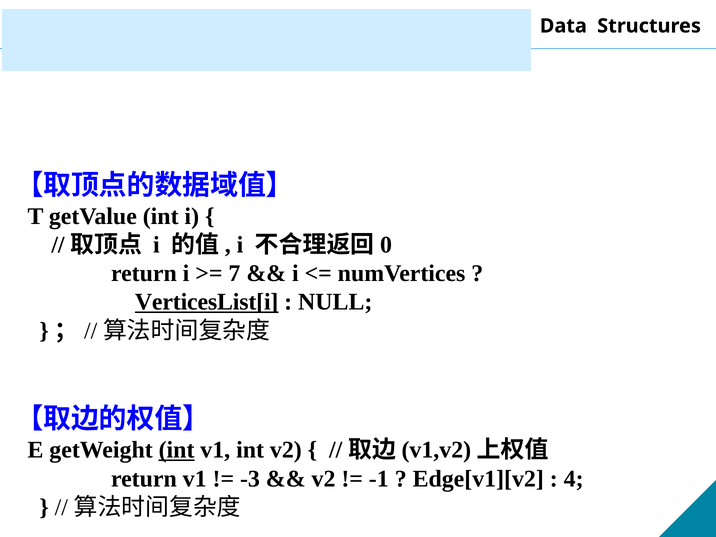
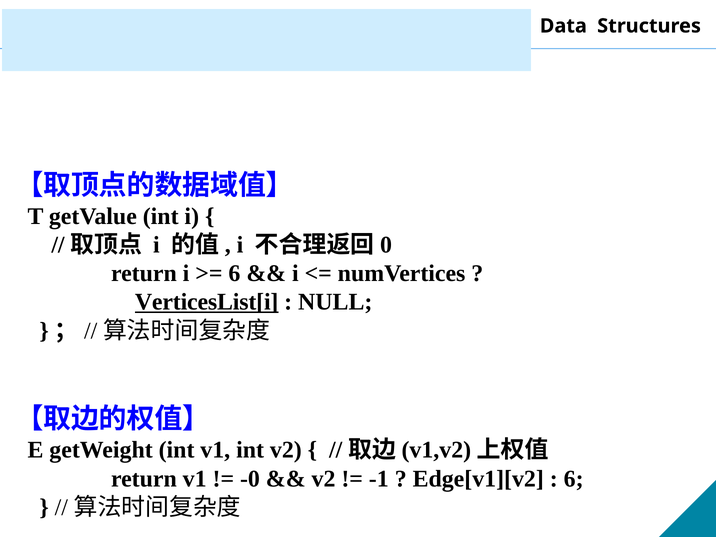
7: 7 -> 6 (234, 273)
int underline: present -> none (177, 450)
-3: -3 -> -0 (250, 479)
4: 4 -> 6 (574, 479)
